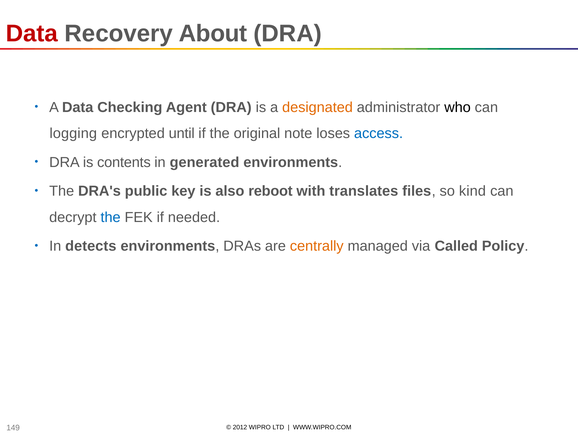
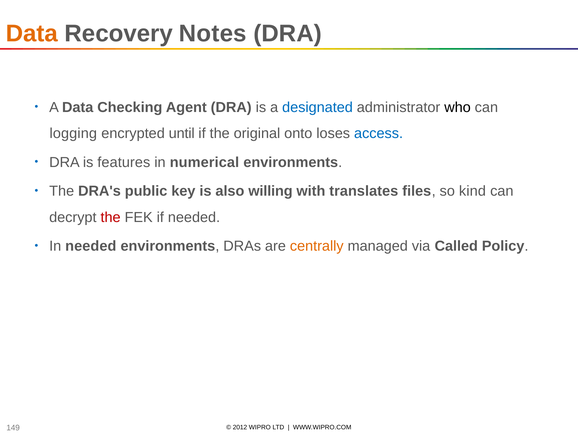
Data colour: red -> orange (32, 33)
About: About -> Notes (213, 33)
designated colour: orange -> blue (317, 107)
note: note -> onto (298, 133)
contents: contents -> features (124, 162)
generated: generated -> numerical (204, 162)
reboot: reboot -> willing (270, 191)
the colour: blue -> red (111, 217)
In detects: detects -> needed (91, 246)
